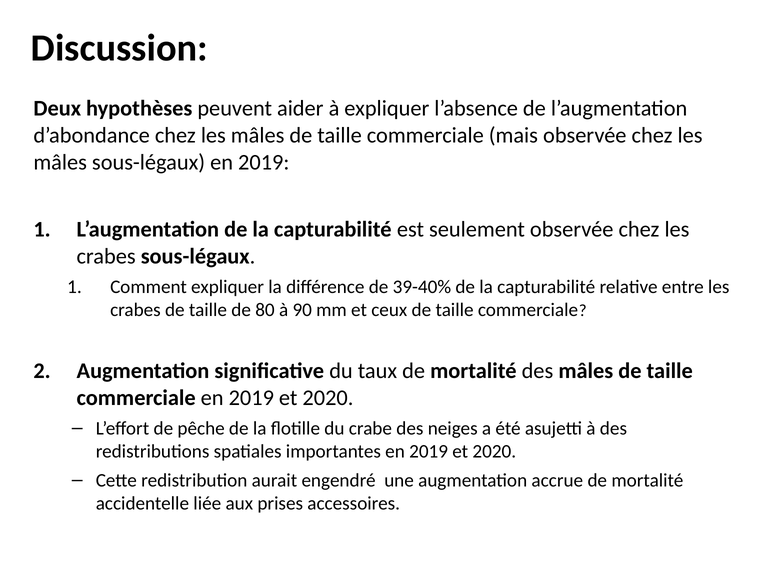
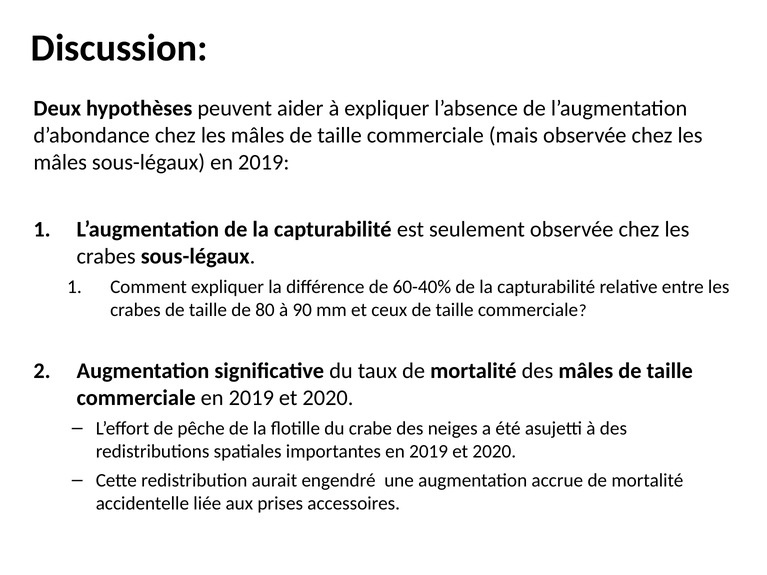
39-40%: 39-40% -> 60-40% (422, 287)
